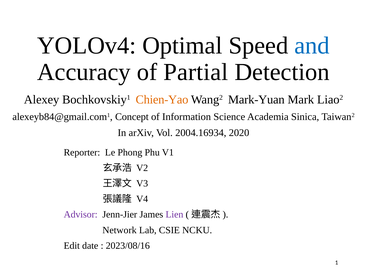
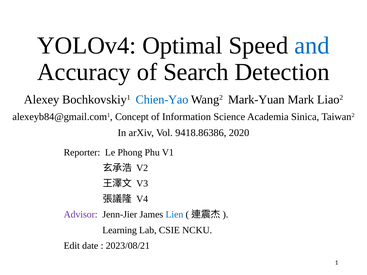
Partial: Partial -> Search (196, 72)
Chien-Yao colour: orange -> blue (162, 100)
2004.16934: 2004.16934 -> 9418.86386 (201, 133)
Lien colour: purple -> blue (174, 215)
Network: Network -> Learning (120, 230)
2023/08/16: 2023/08/16 -> 2023/08/21 (128, 246)
